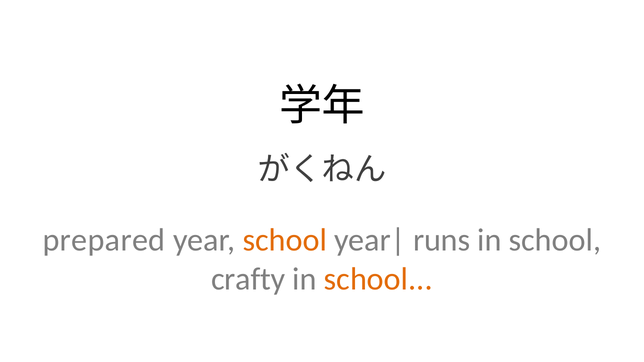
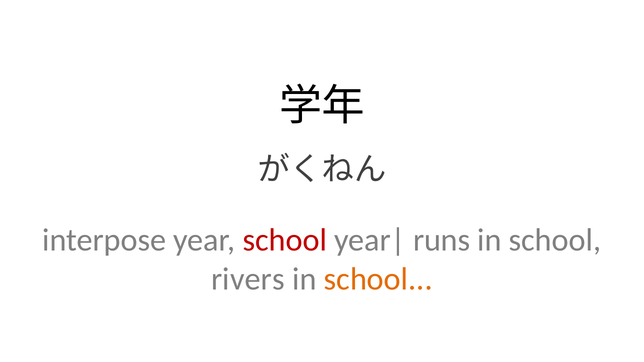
prepared: prepared -> interpose (104, 241)
school colour: orange -> red (285, 241)
crafty: crafty -> rivers (248, 279)
